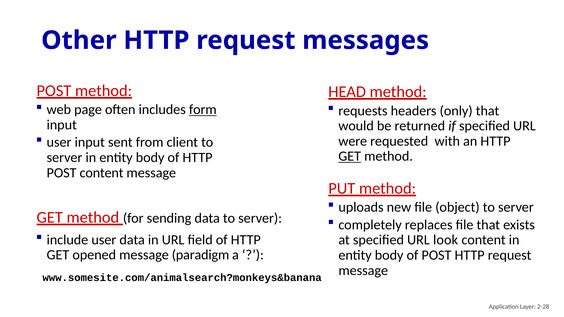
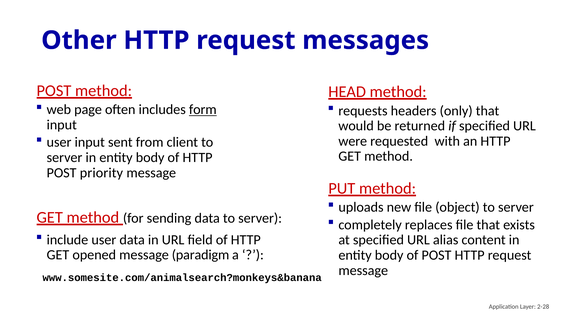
GET underline: present -> none (350, 156)
POST content: content -> priority (101, 173)
look: look -> alias (446, 240)
